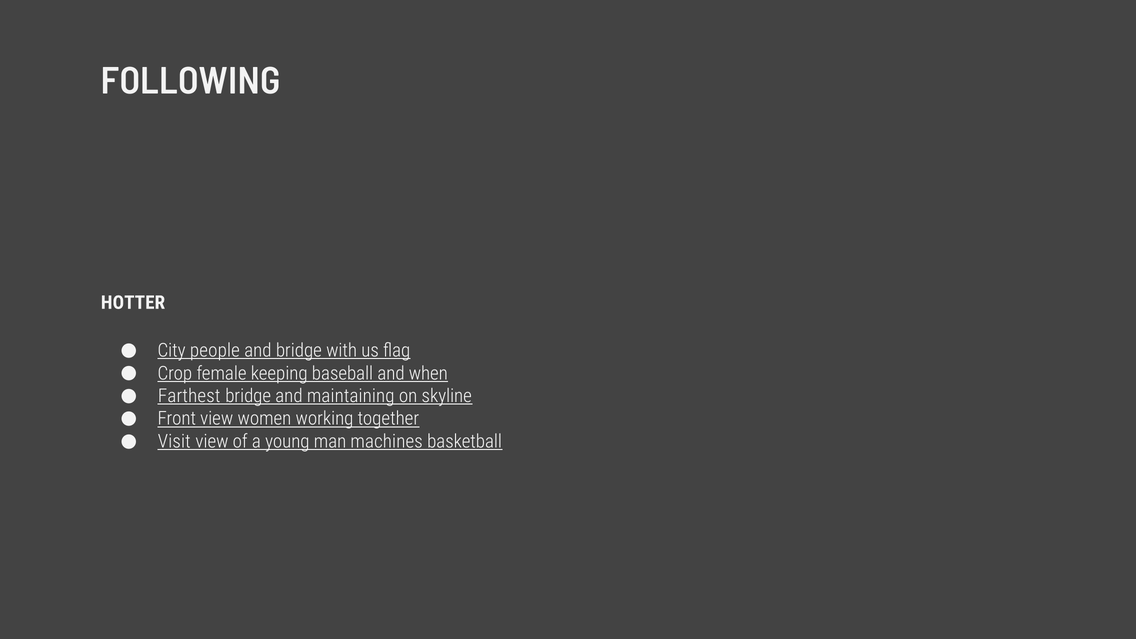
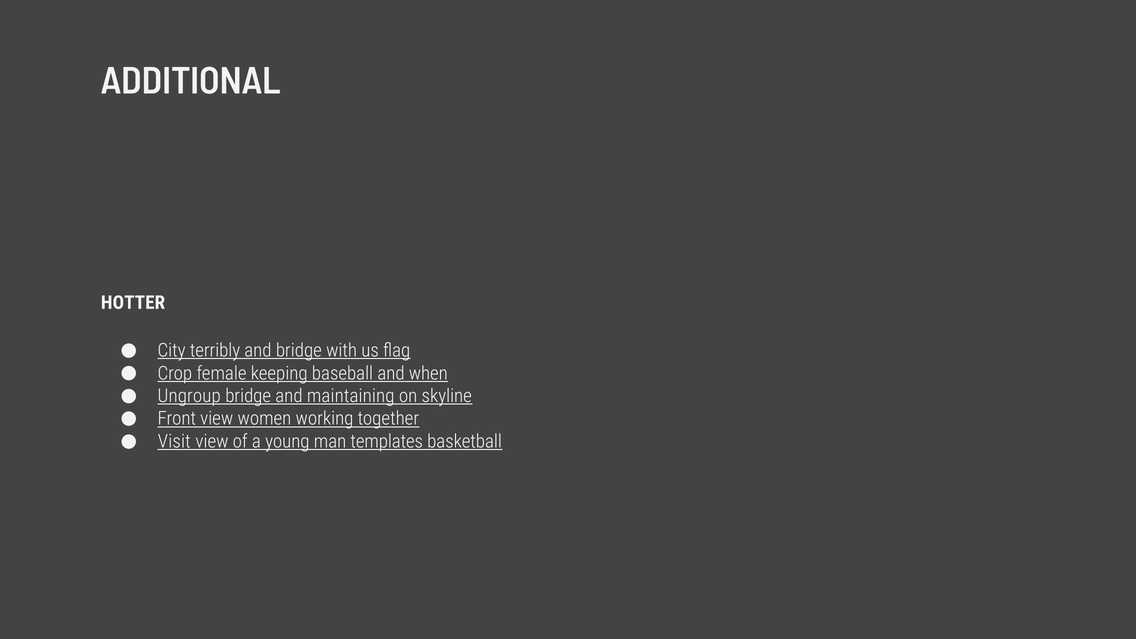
FOLLOWING: FOLLOWING -> ADDITIONAL (191, 81)
people: people -> terribly (215, 351)
Farthest: Farthest -> Ungroup (189, 396)
machines: machines -> templates (387, 441)
